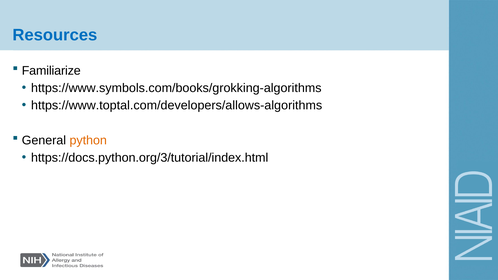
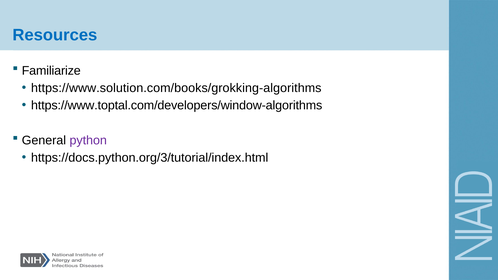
https://www.symbols.com/books/grokking-algorithms: https://www.symbols.com/books/grokking-algorithms -> https://www.solution.com/books/grokking-algorithms (176, 88)
https://www.toptal.com/developers/allows-algorithms: https://www.toptal.com/developers/allows-algorithms -> https://www.toptal.com/developers/window-algorithms (177, 106)
python colour: orange -> purple (88, 140)
